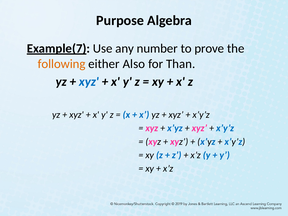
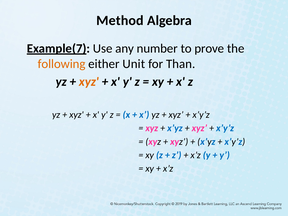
Purpose: Purpose -> Method (120, 20)
Also: Also -> Unit (134, 64)
xyz colour: blue -> orange (89, 82)
